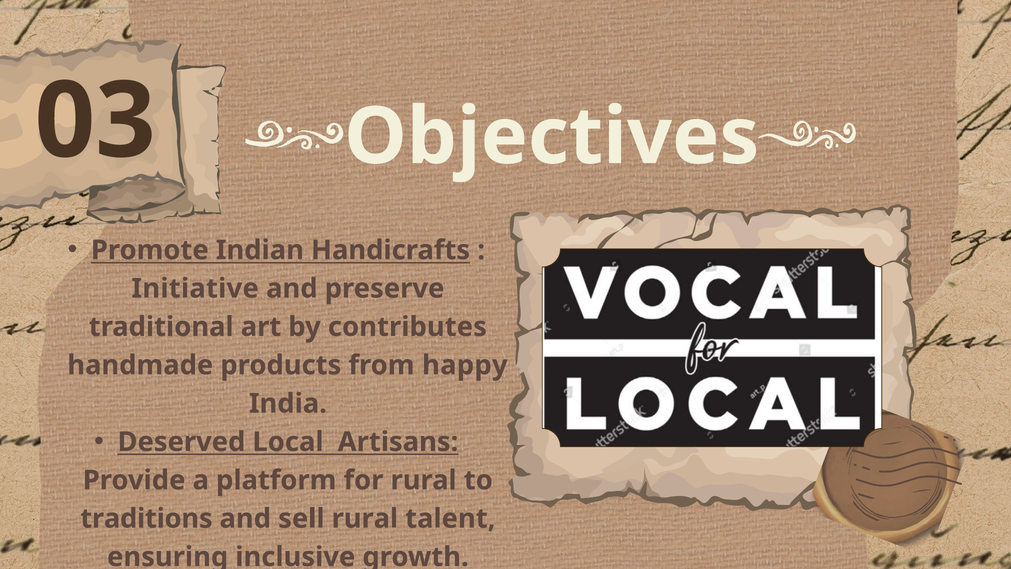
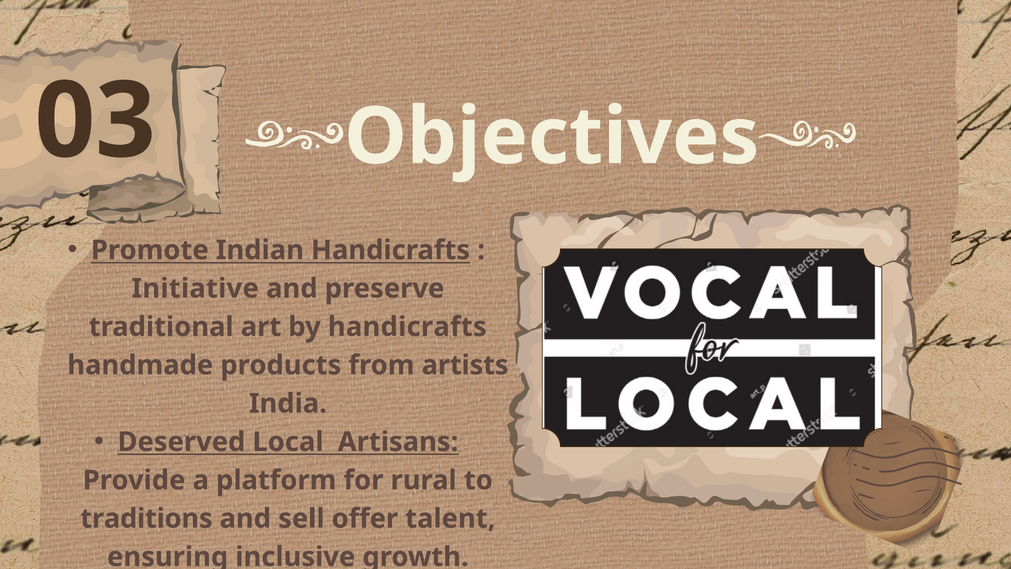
by contributes: contributes -> handicrafts (407, 327)
happy: happy -> artists (465, 365)
sell rural: rural -> offer (365, 518)
